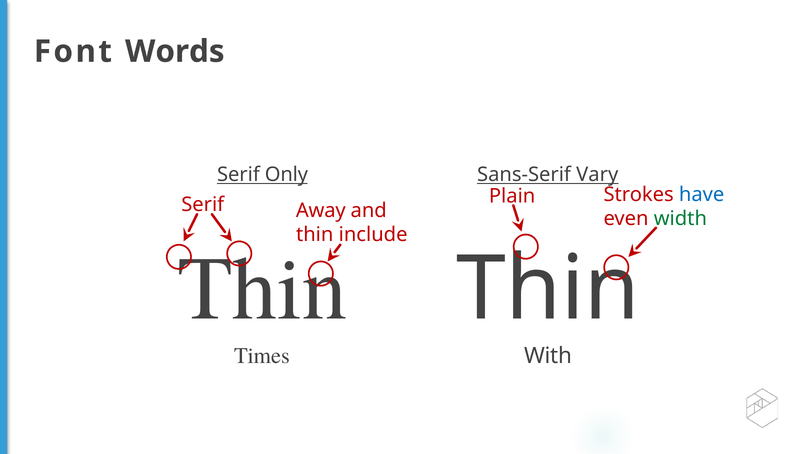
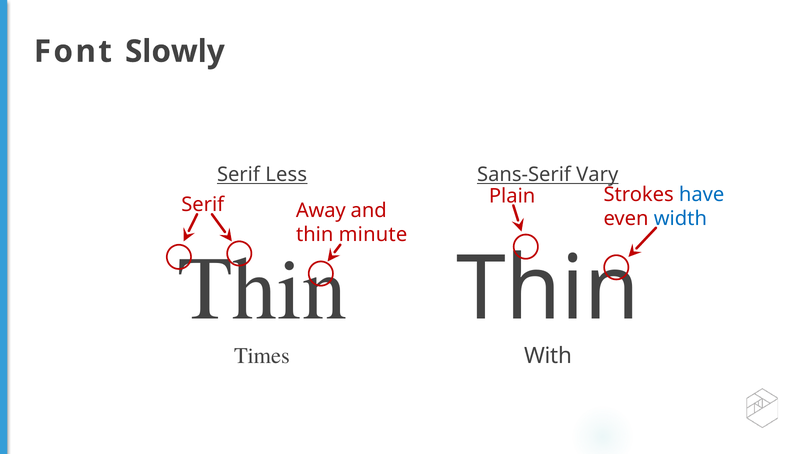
Words: Words -> Slowly (175, 52)
Only: Only -> Less (286, 174)
width colour: green -> blue (680, 219)
include: include -> minute (373, 235)
